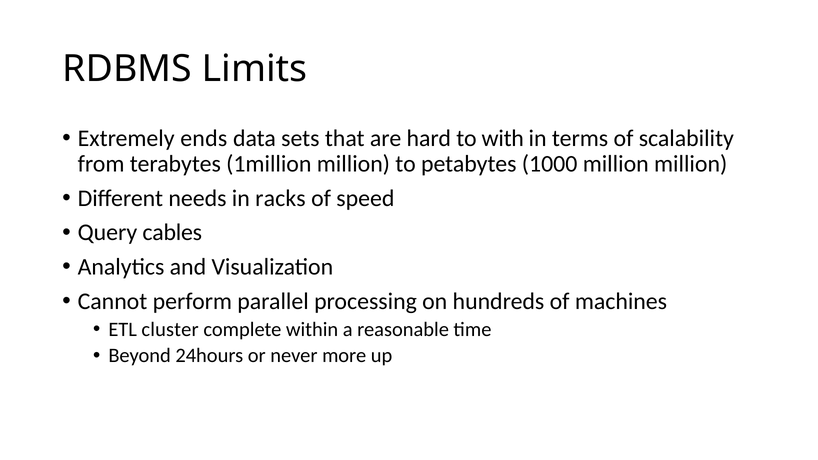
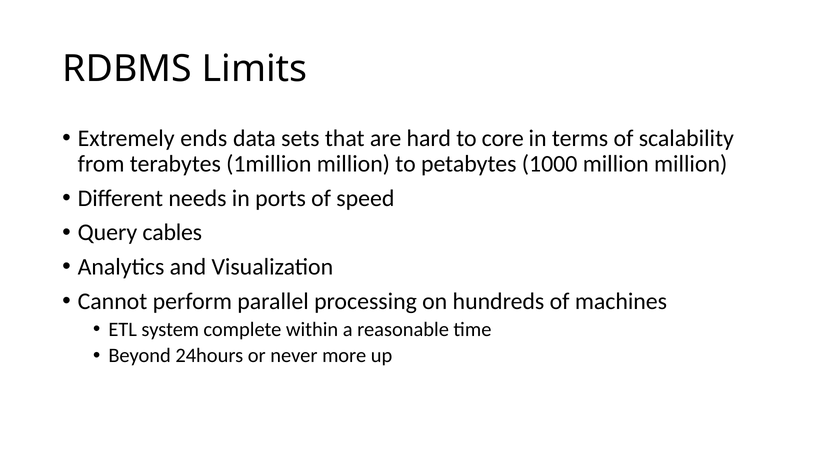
with: with -> core (503, 138)
racks: racks -> ports (281, 198)
cluster: cluster -> system (170, 329)
